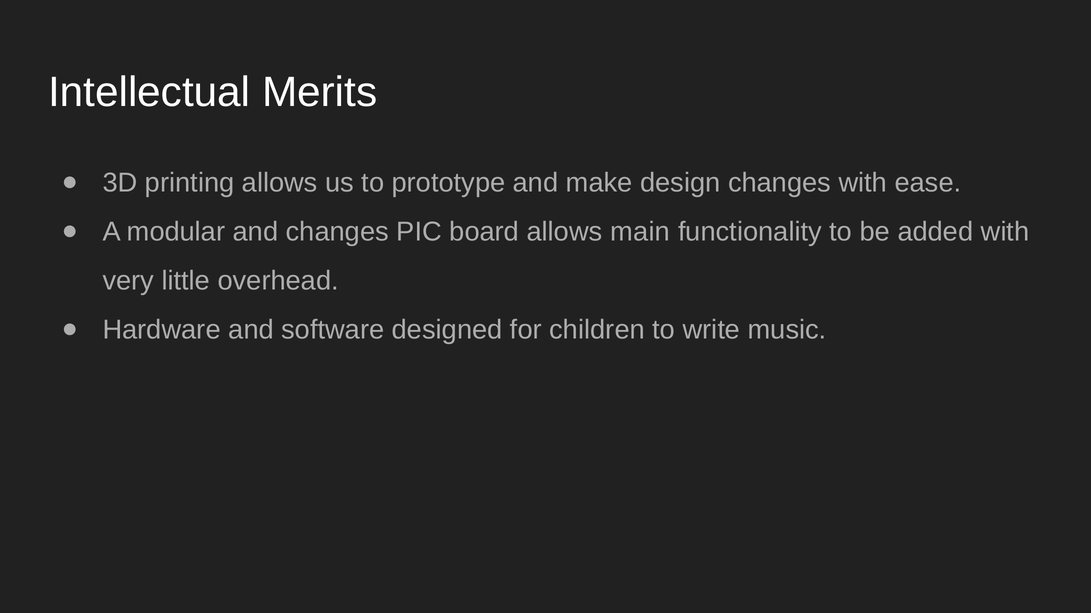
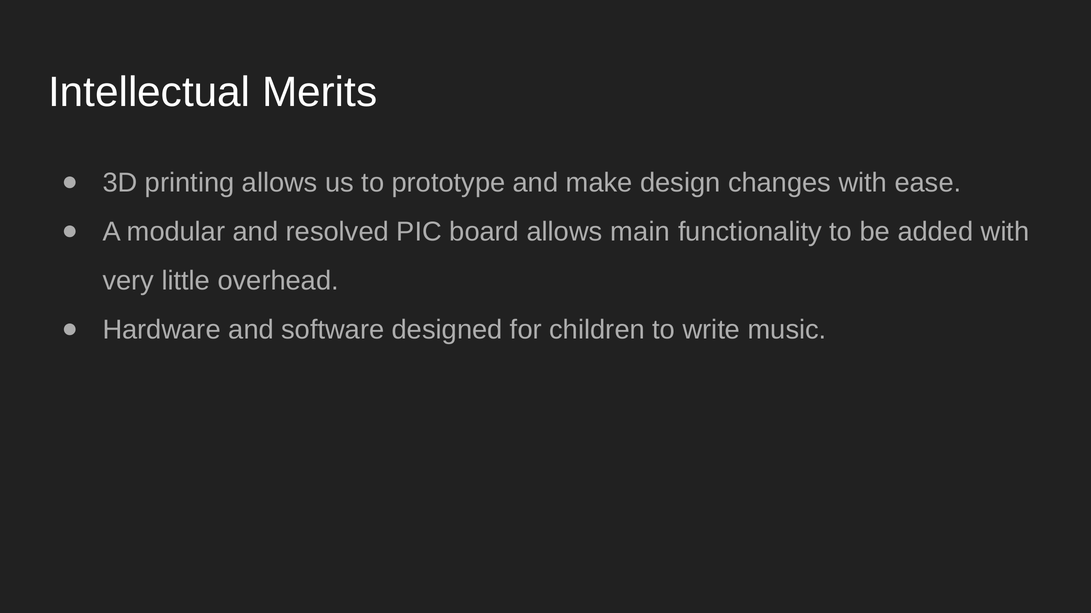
and changes: changes -> resolved (337, 232)
